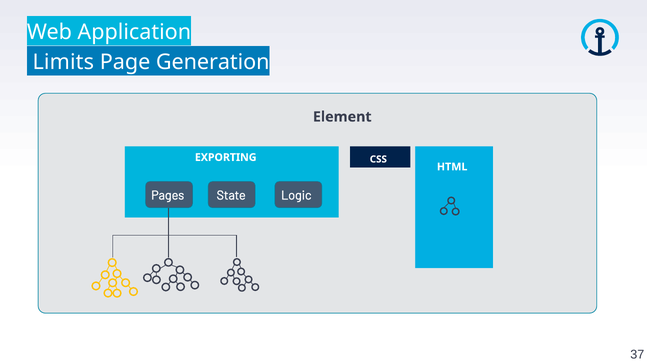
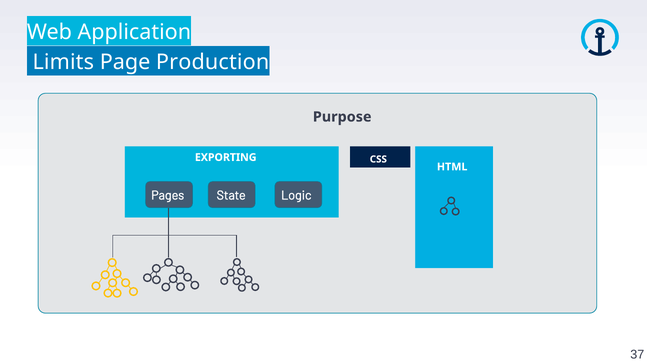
Generation: Generation -> Production (213, 62)
Element: Element -> Purpose (342, 117)
